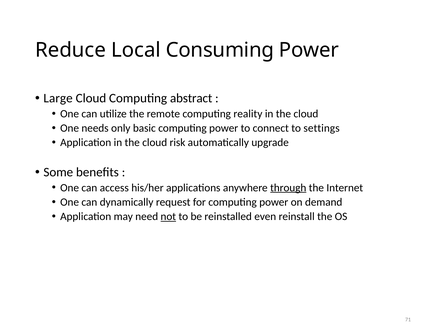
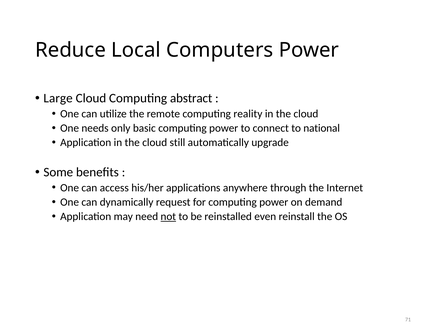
Consuming: Consuming -> Computers (220, 50)
settings: settings -> national (322, 128)
risk: risk -> still (177, 142)
through underline: present -> none (288, 187)
